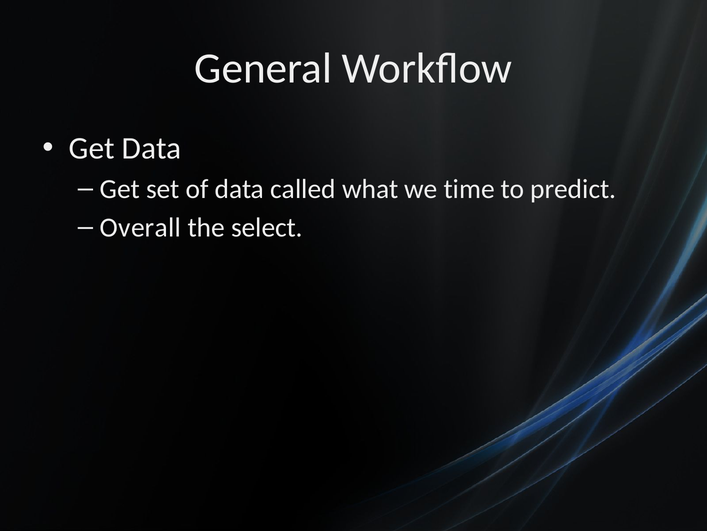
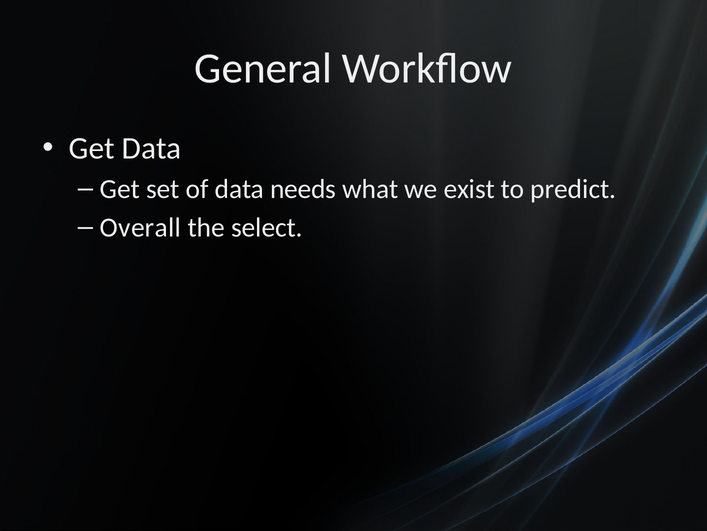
called: called -> needs (303, 189)
time: time -> exist (469, 189)
